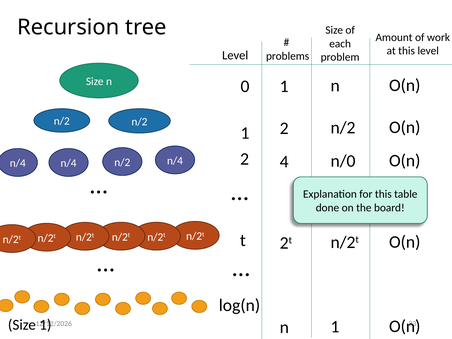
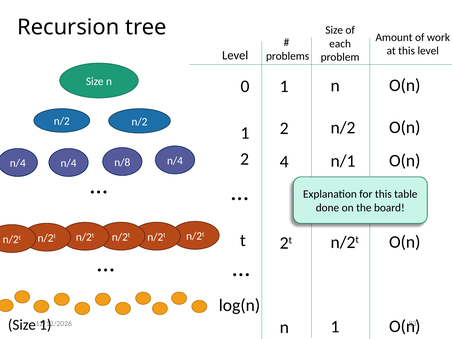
n/0: n/0 -> n/1 (343, 161)
n/2: n/2 -> n/8 (122, 162)
